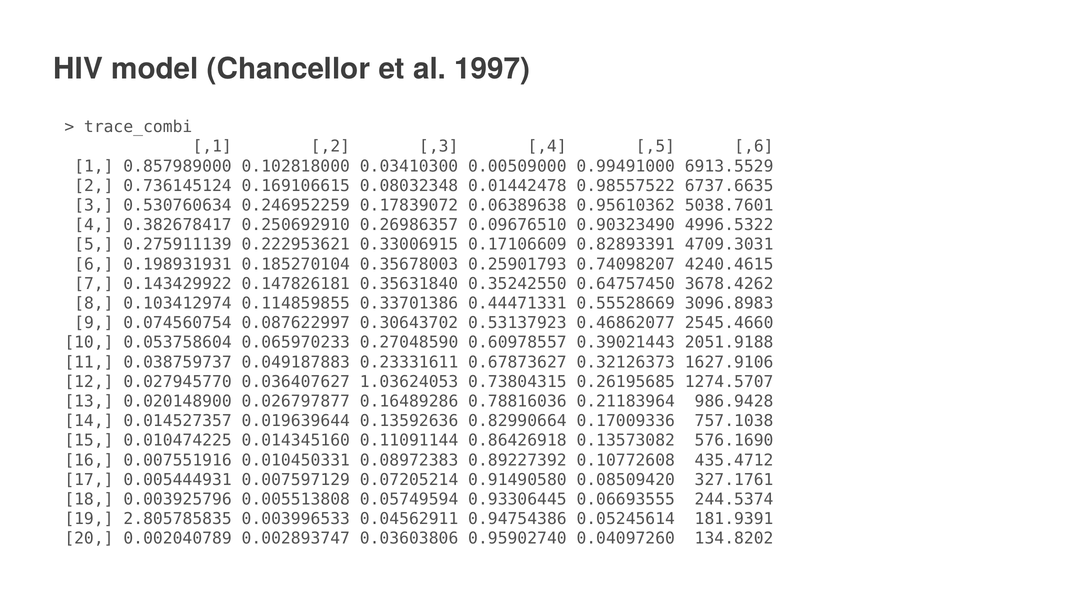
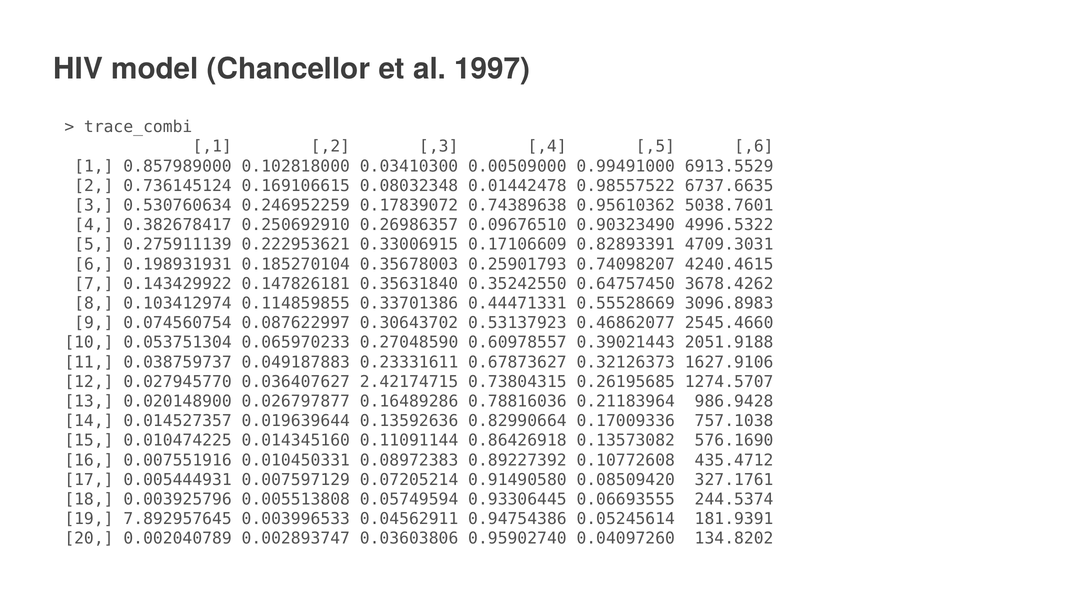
0.06389638: 0.06389638 -> 0.74389638 (517, 205)
0.053758604: 0.053758604 -> 0.053751304 (178, 342)
1.03624053: 1.03624053 -> 2.42174715 (409, 382)
2.805785835: 2.805785835 -> 7.892957645 (178, 519)
